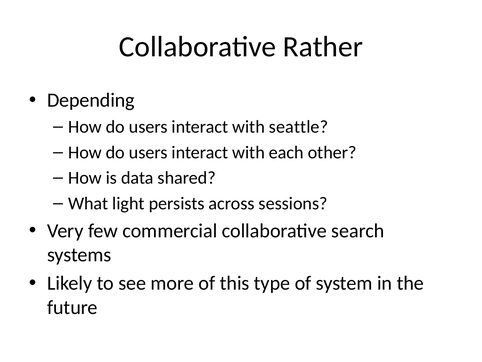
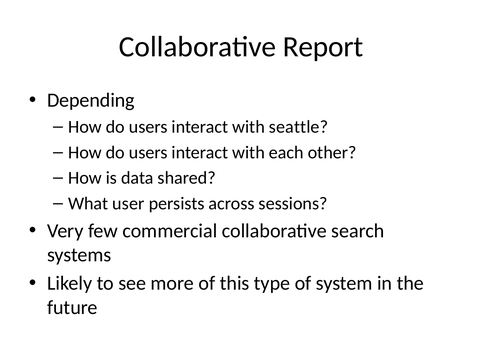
Rather: Rather -> Report (323, 47)
light: light -> user (128, 203)
